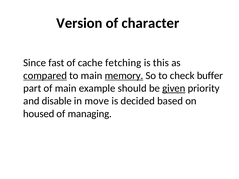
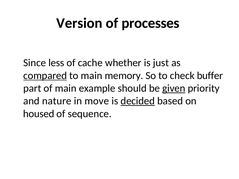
character: character -> processes (150, 23)
fast: fast -> less (56, 63)
fetching: fetching -> whether (123, 63)
this: this -> just (161, 63)
memory underline: present -> none (124, 76)
disable: disable -> nature (57, 101)
decided underline: none -> present (138, 101)
managing: managing -> sequence (90, 114)
